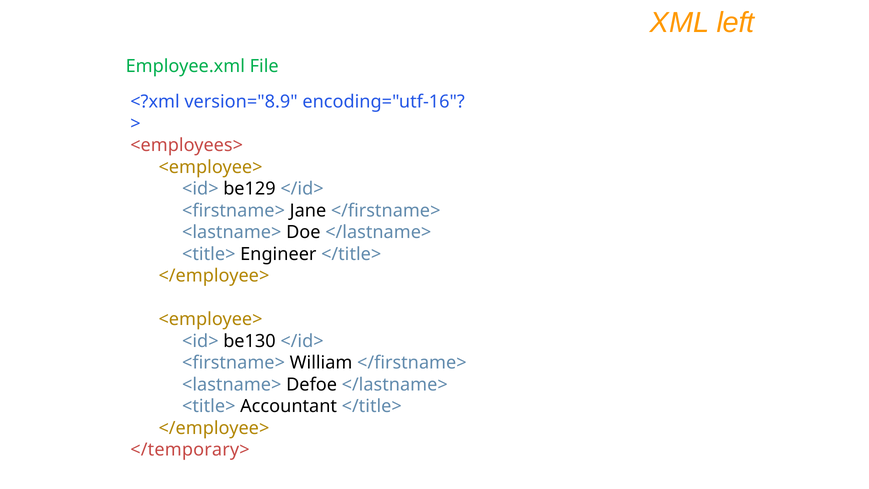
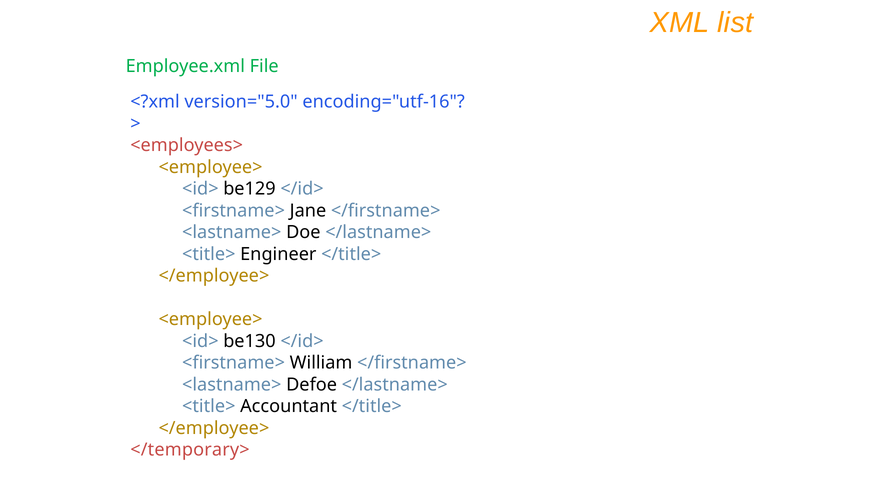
left: left -> list (735, 23)
version="8.9: version="8.9 -> version="5.0 (241, 102)
